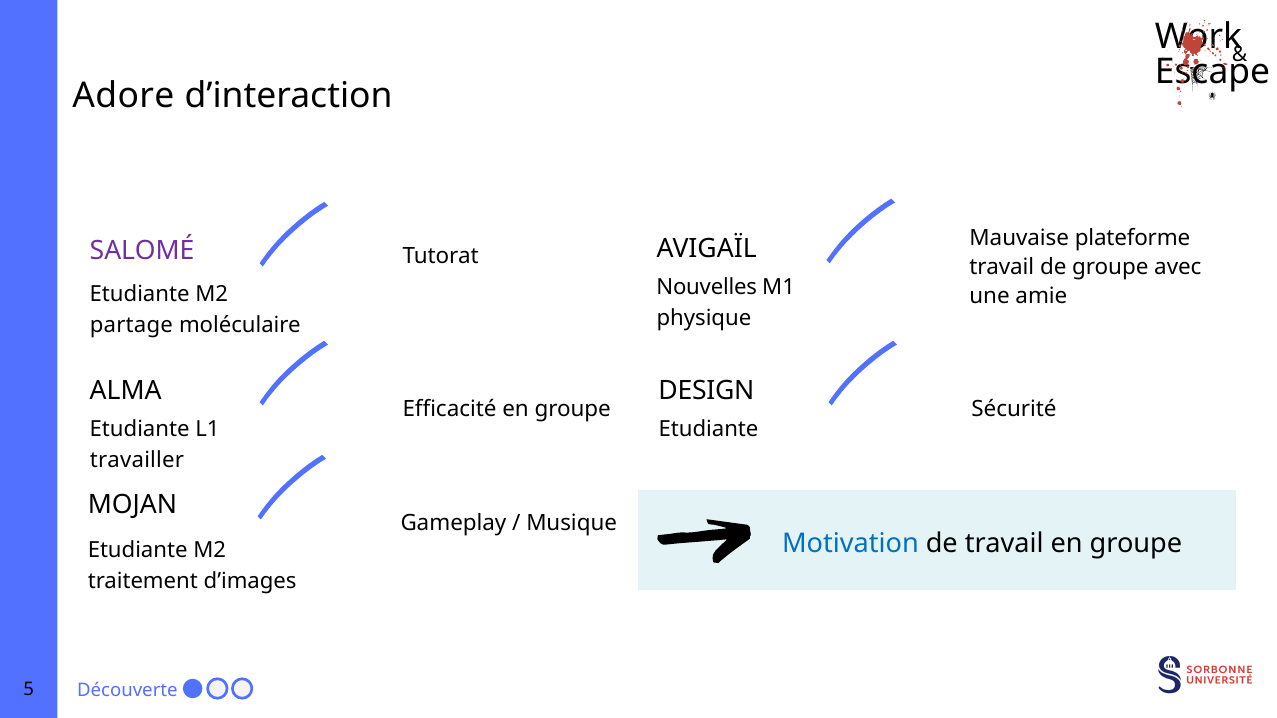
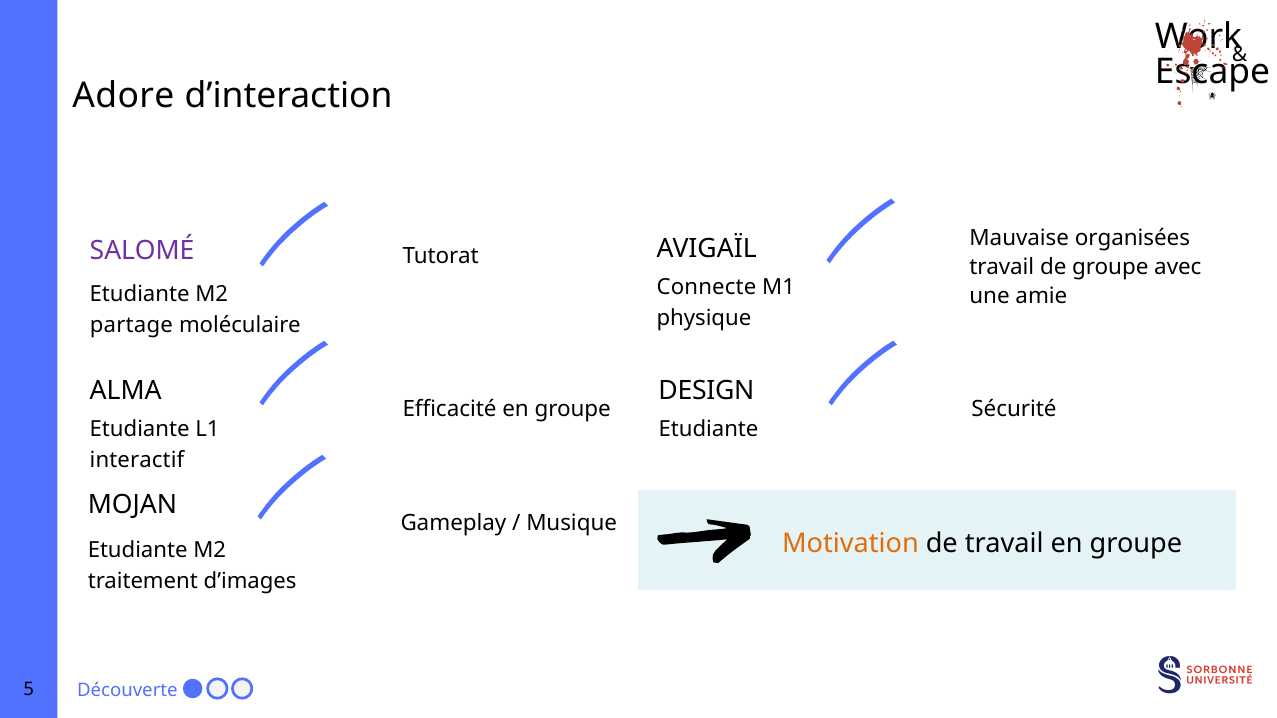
plateforme: plateforme -> organisées (1132, 238)
Nouvelles: Nouvelles -> Connecte (706, 287)
travailler: travailler -> interactif (137, 460)
Motivation colour: blue -> orange (850, 544)
